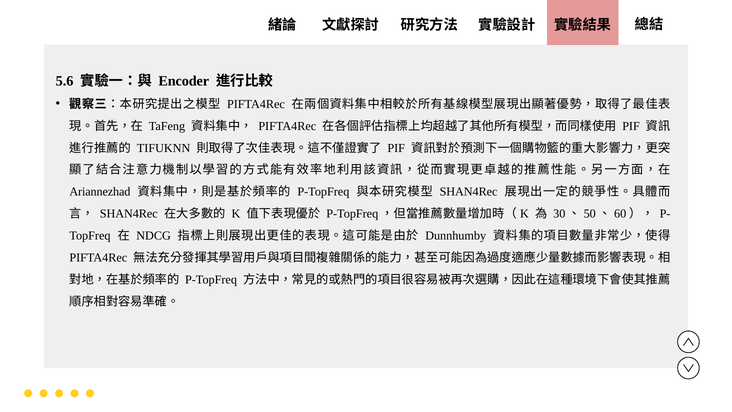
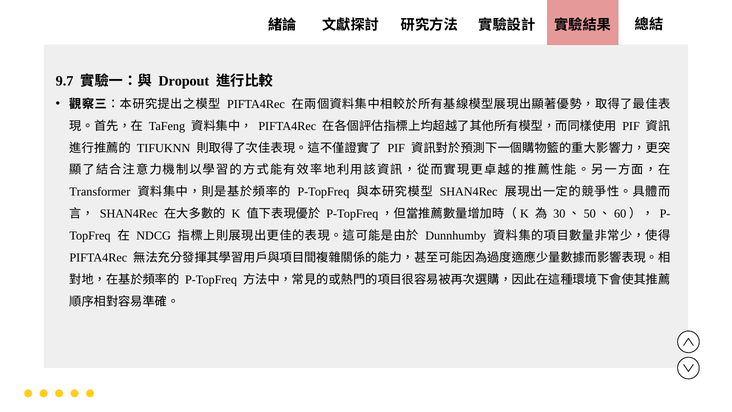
5.6: 5.6 -> 9.7 (65, 81)
Encoder: Encoder -> Dropout (184, 81)
Ariannezhad: Ariannezhad -> Transformer (100, 192)
